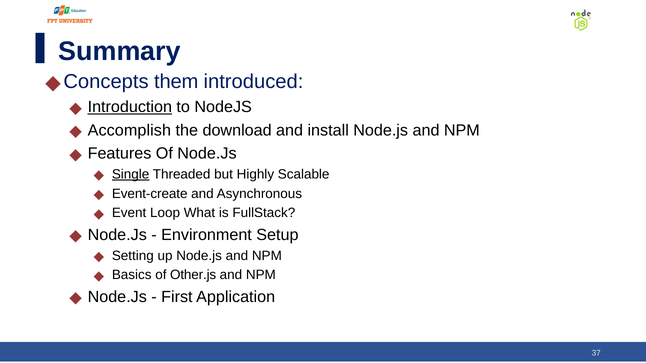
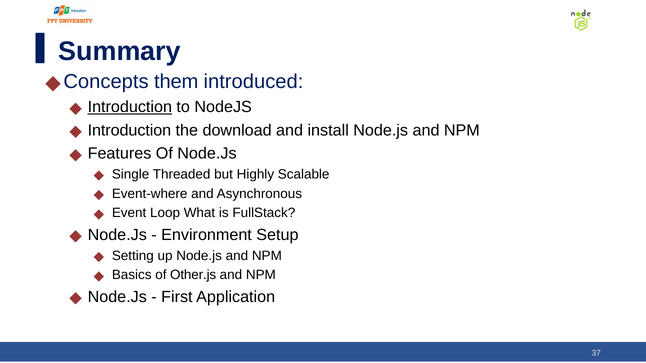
Accomplish: Accomplish -> Introduction (129, 130)
Single underline: present -> none (131, 174)
Event-create: Event-create -> Event-where (150, 194)
